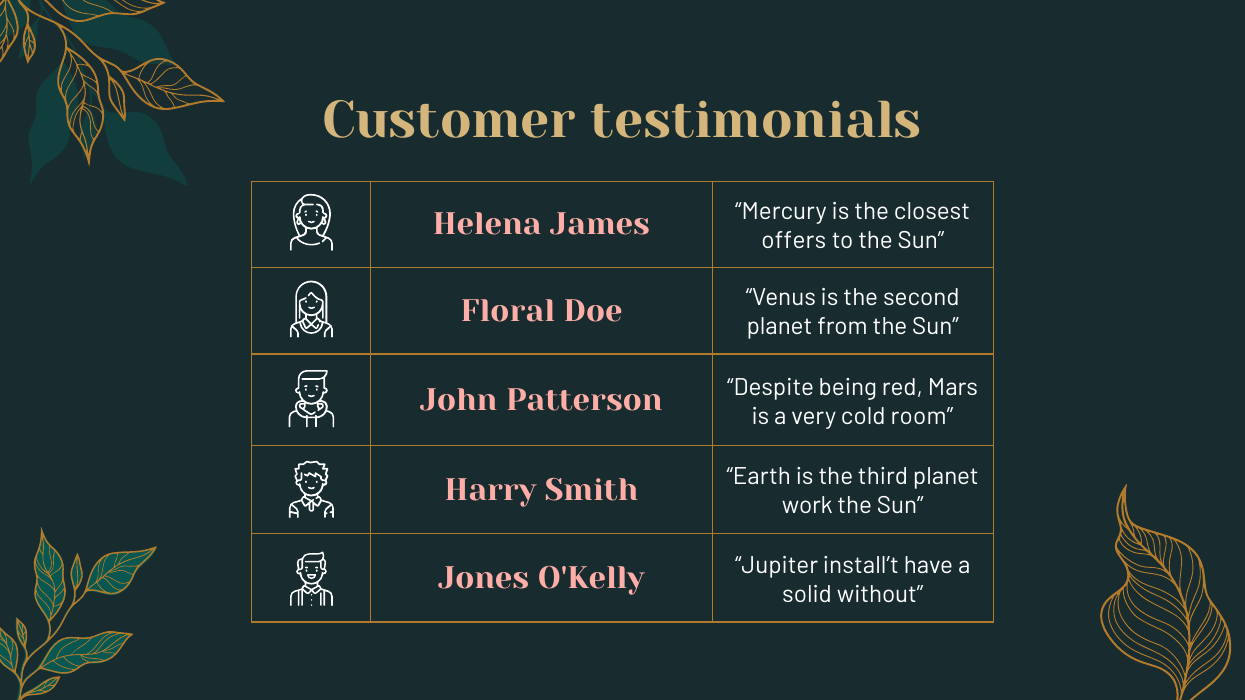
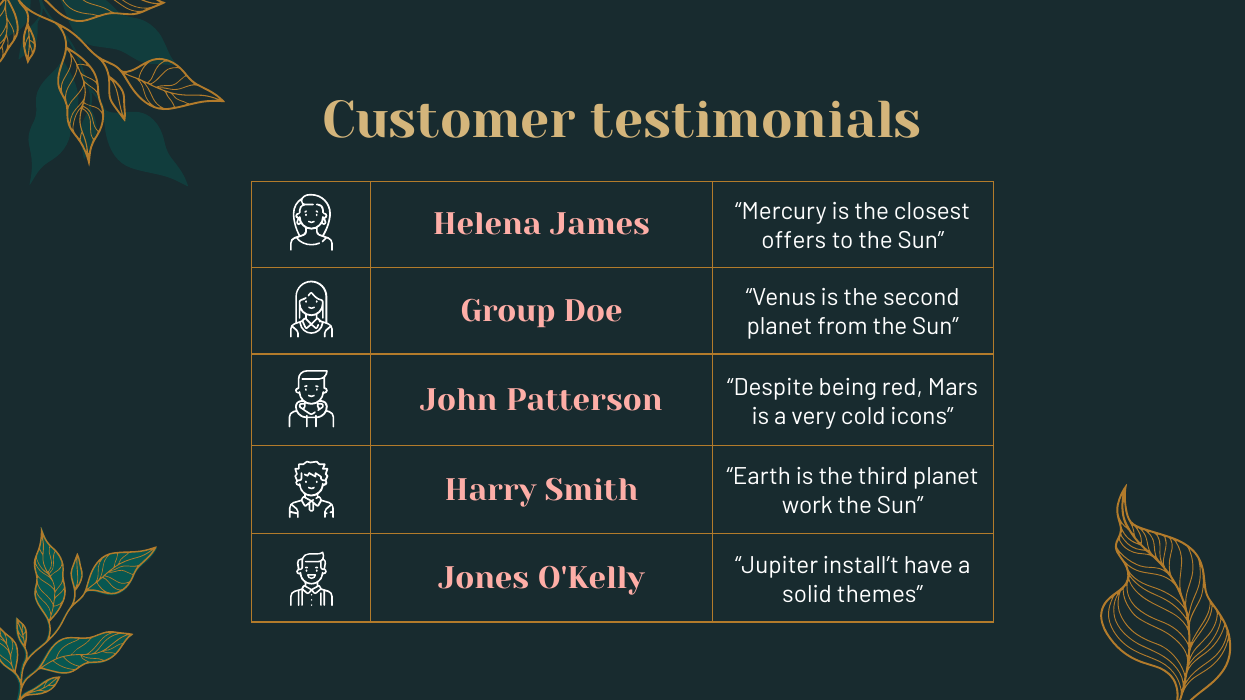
Floral: Floral -> Group (508, 311)
room: room -> icons (922, 416)
without: without -> themes (880, 594)
